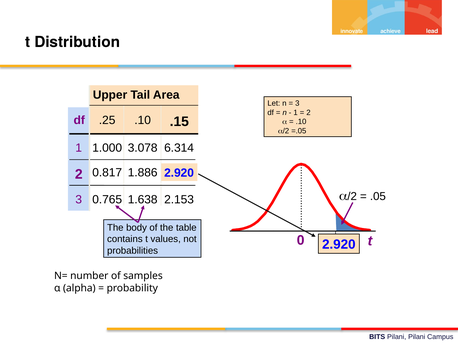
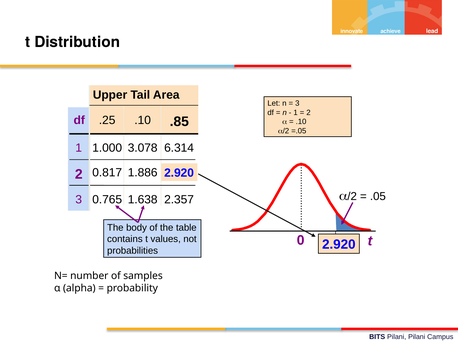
.15: .15 -> .85 (179, 122)
2.153: 2.153 -> 2.357 (179, 200)
